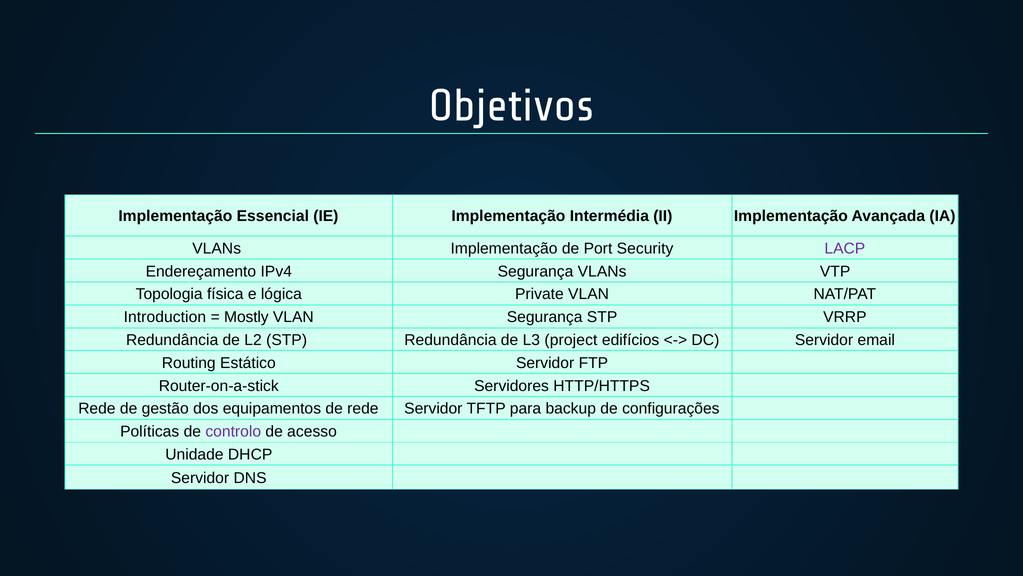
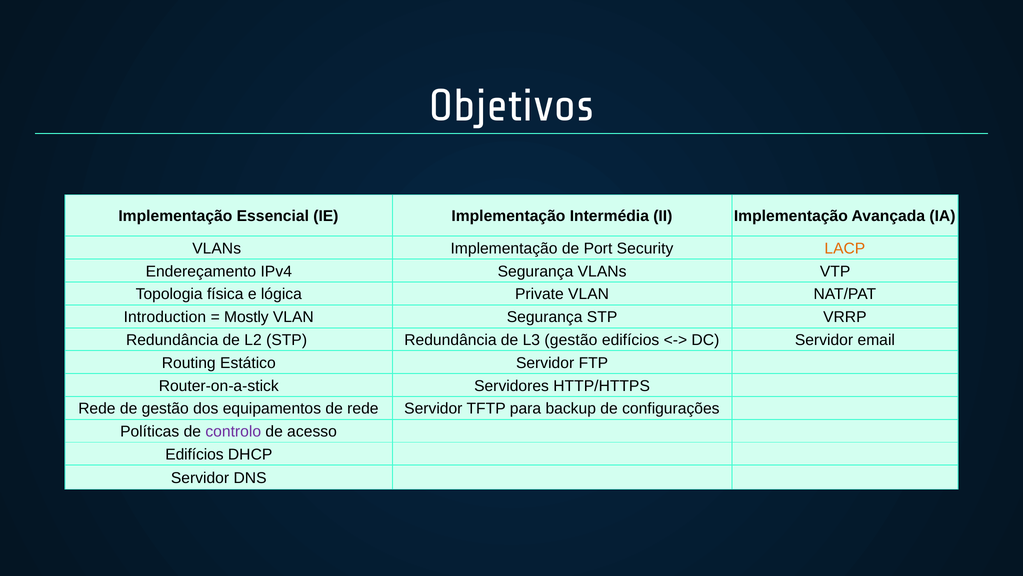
LACP colour: purple -> orange (845, 248)
L3 project: project -> gestão (571, 340)
Unidade: Unidade -> Edifícios (194, 454)
